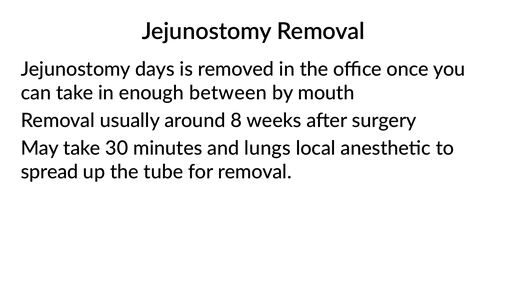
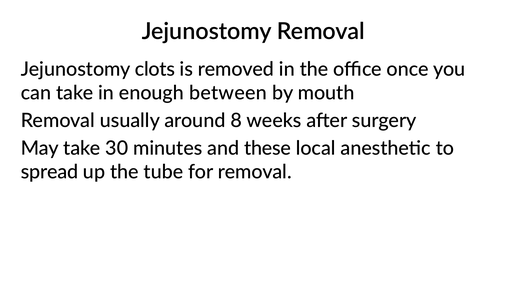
days: days -> clots (155, 69)
lungs: lungs -> these (268, 148)
